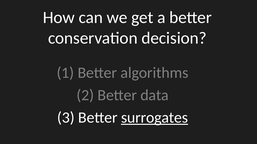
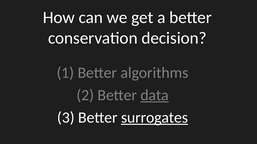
data underline: none -> present (155, 95)
